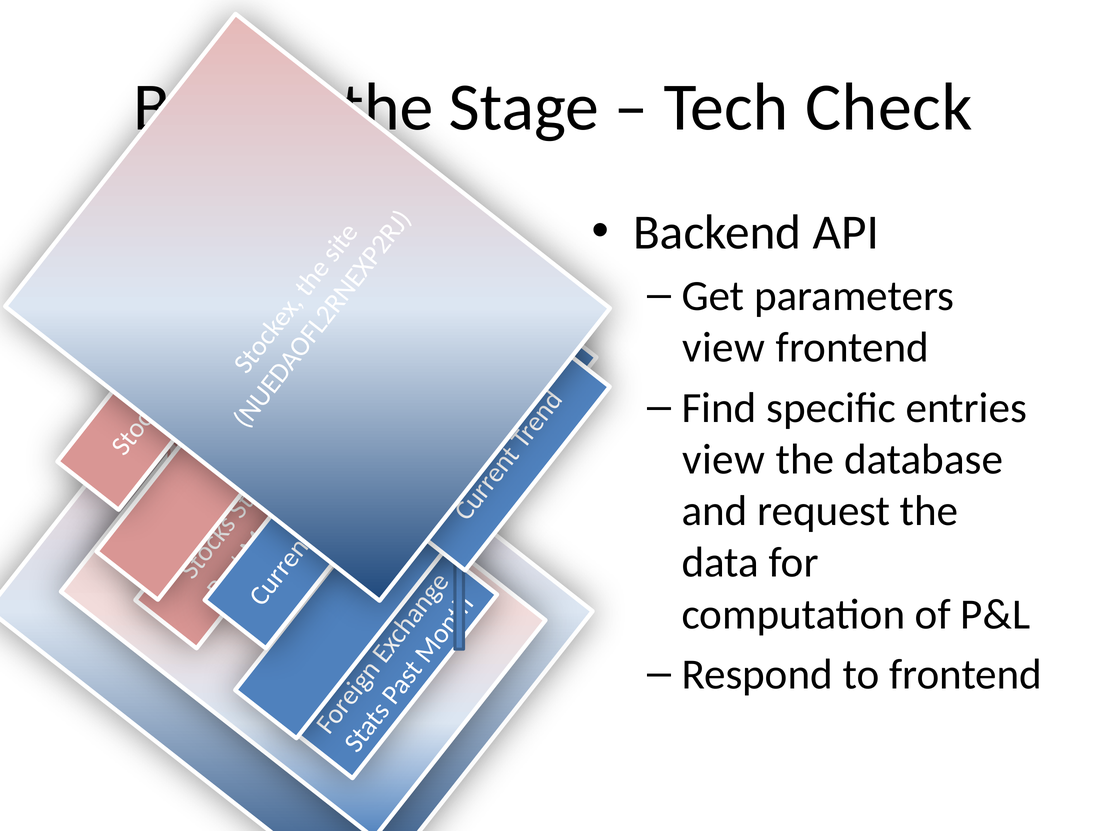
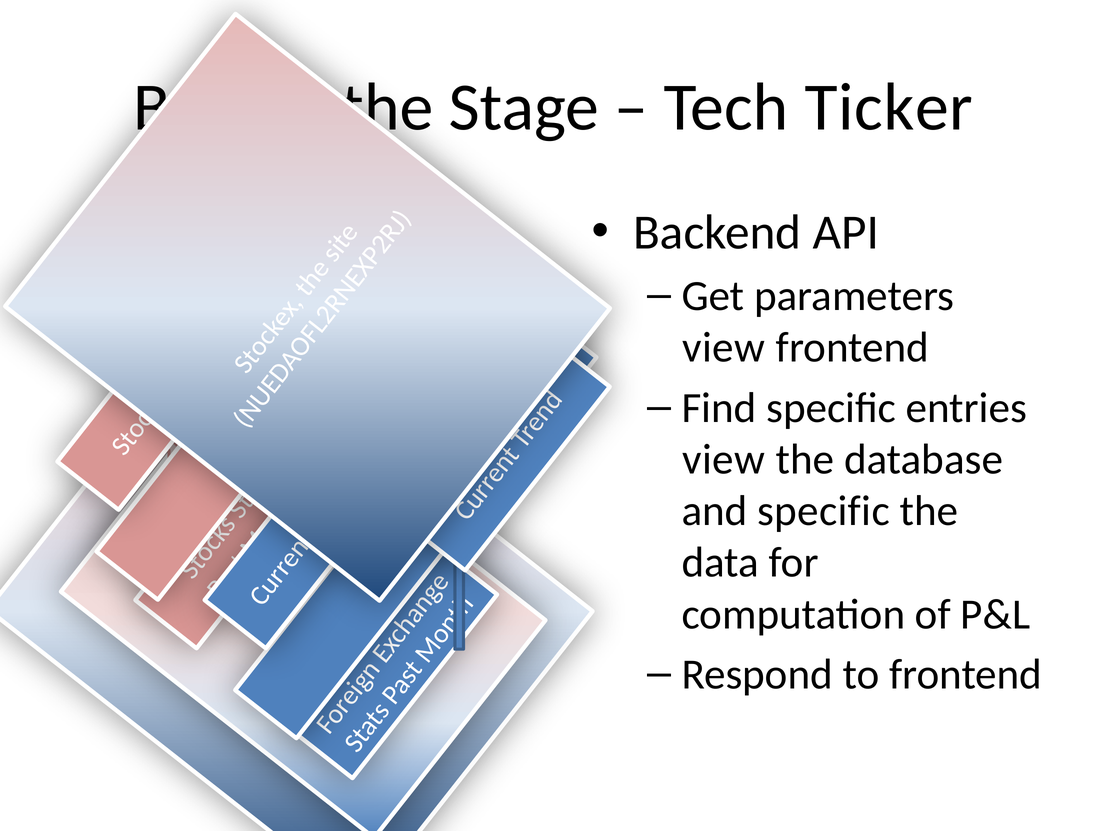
Check: Check -> Ticker (889, 107)
and request: request -> specific (823, 512)
